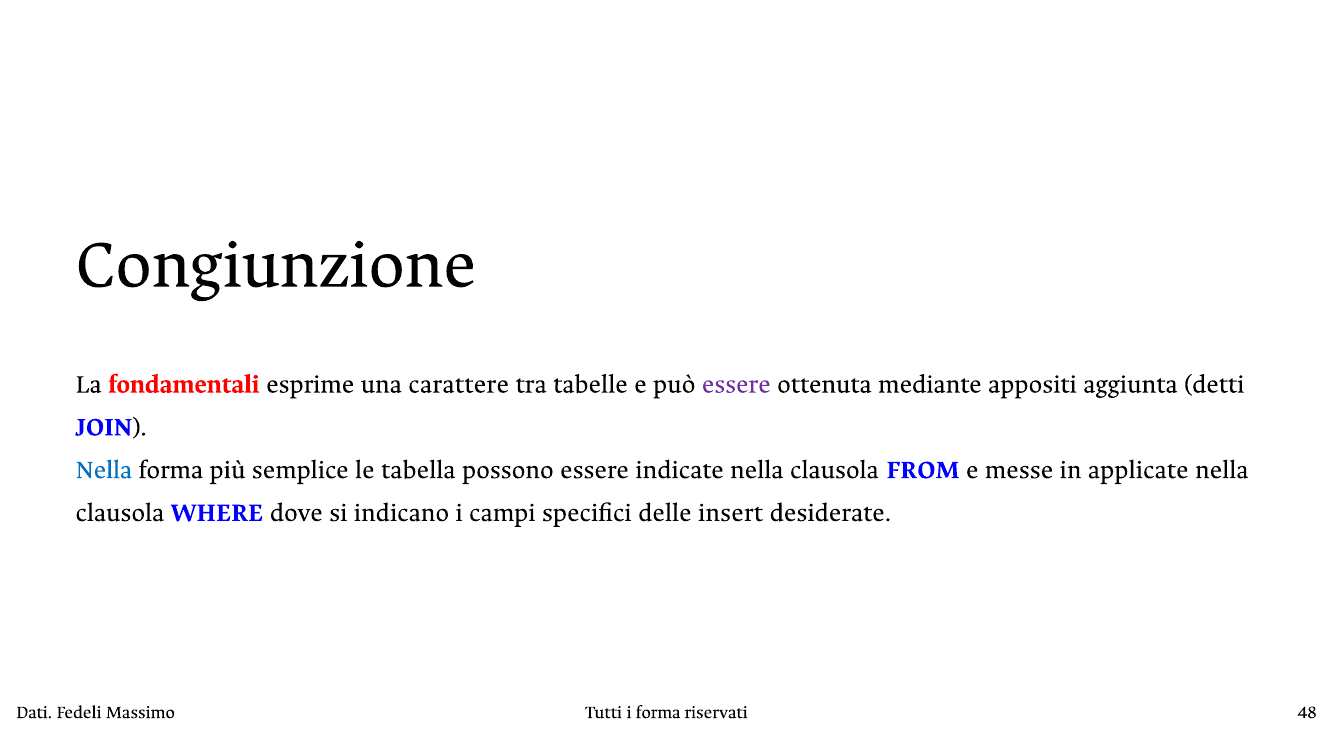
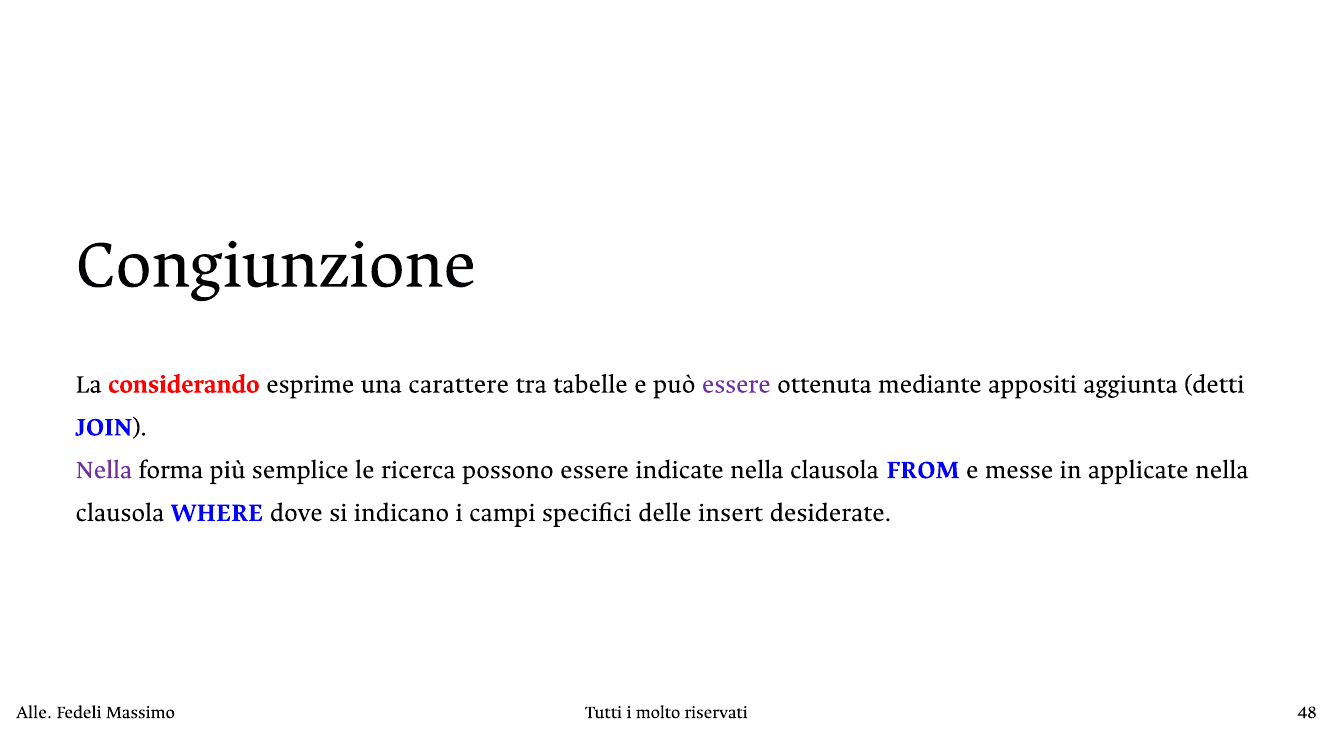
fondamentali: fondamentali -> considerando (184, 384)
Nella colour: blue -> purple (104, 469)
tabella: tabella -> ricerca (418, 469)
Dati: Dati -> Alle (34, 712)
i forma: forma -> molto (658, 712)
